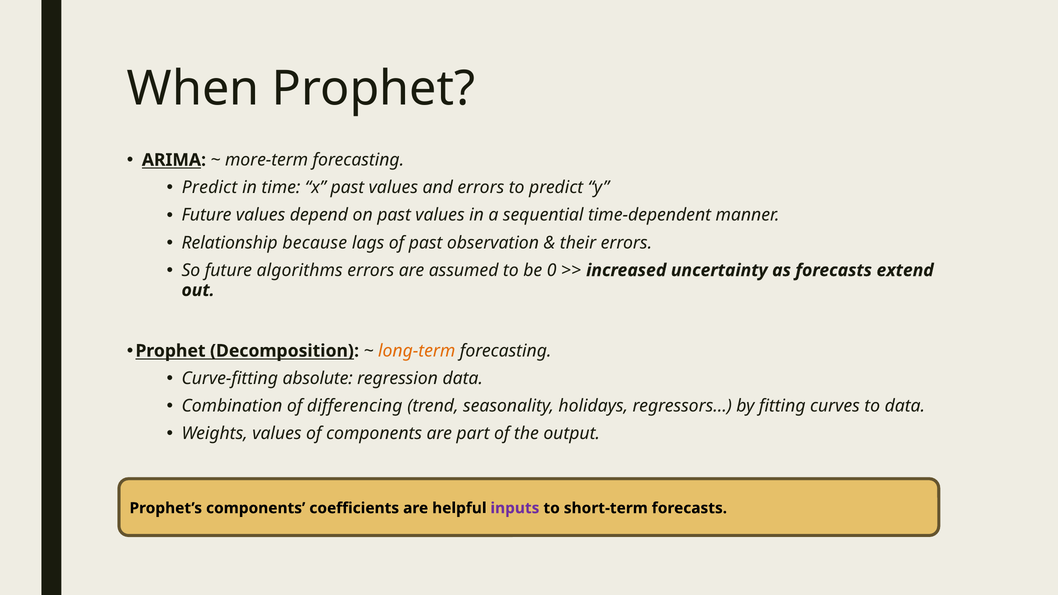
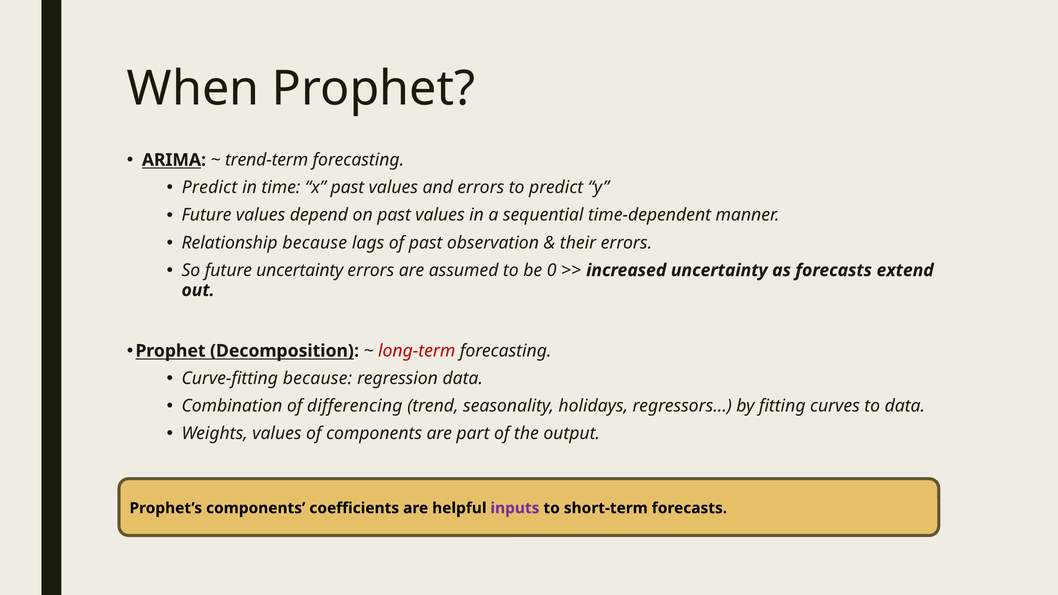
more-term: more-term -> trend-term (267, 160)
future algorithms: algorithms -> uncertainty (300, 270)
long-term colour: orange -> red (417, 351)
Curve-fitting absolute: absolute -> because (318, 379)
